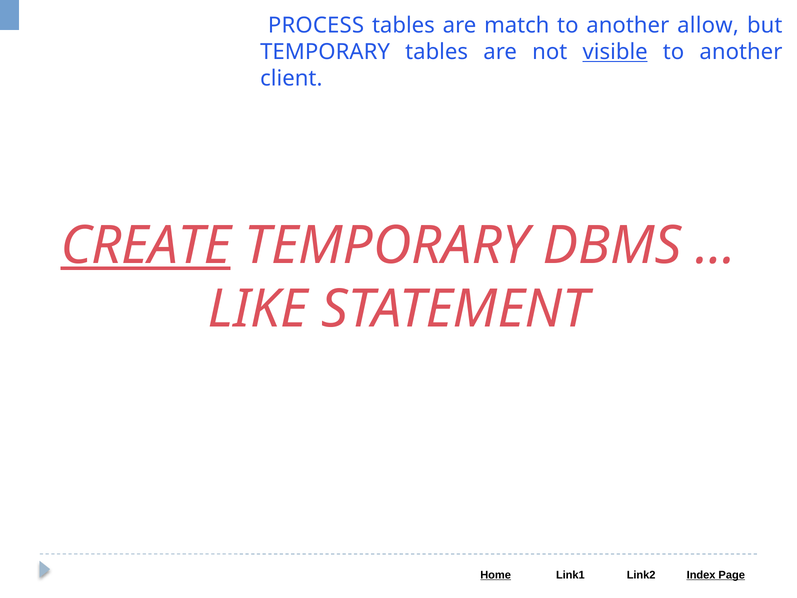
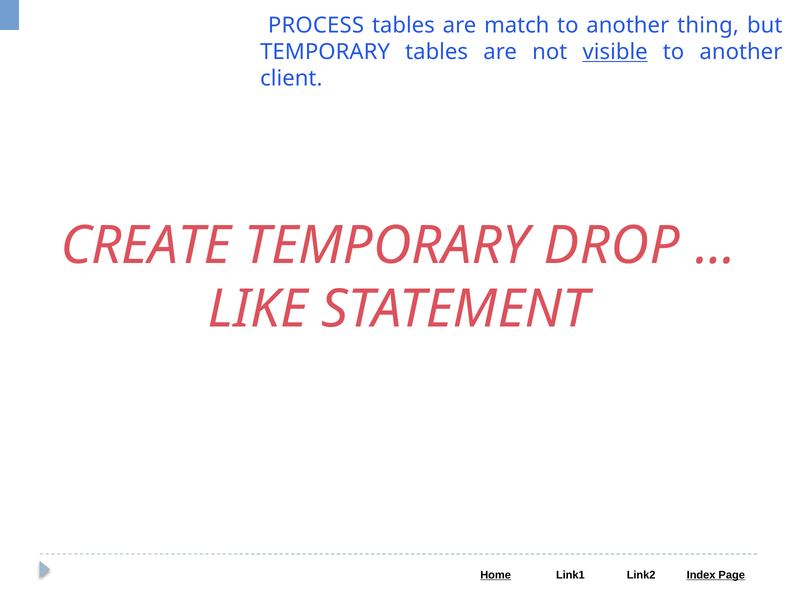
allow: allow -> thing (708, 25)
CREATE underline: present -> none (146, 245)
DBMS: DBMS -> DROP (612, 245)
